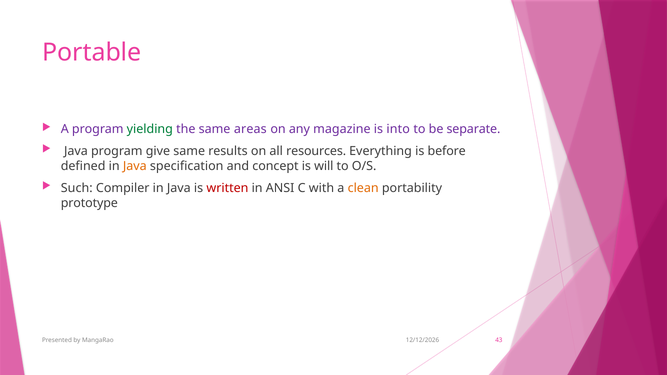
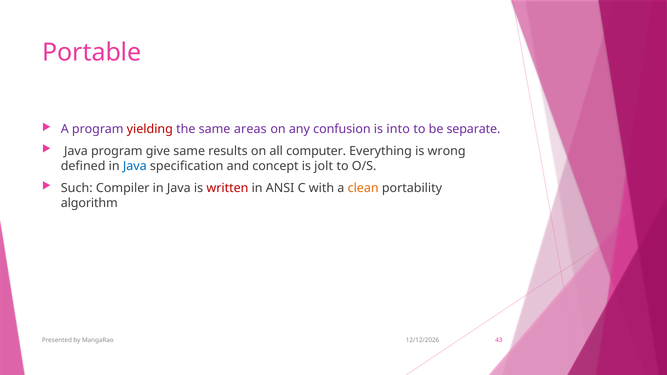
yielding colour: green -> red (150, 129)
magazine: magazine -> confusion (342, 129)
resources: resources -> computer (316, 151)
before: before -> wrong (447, 151)
Java colour: orange -> blue (135, 166)
will: will -> jolt (324, 166)
prototype: prototype -> algorithm (89, 203)
